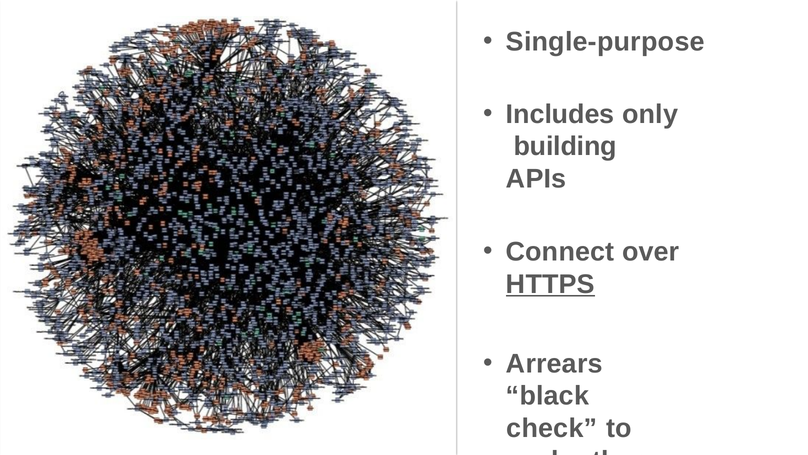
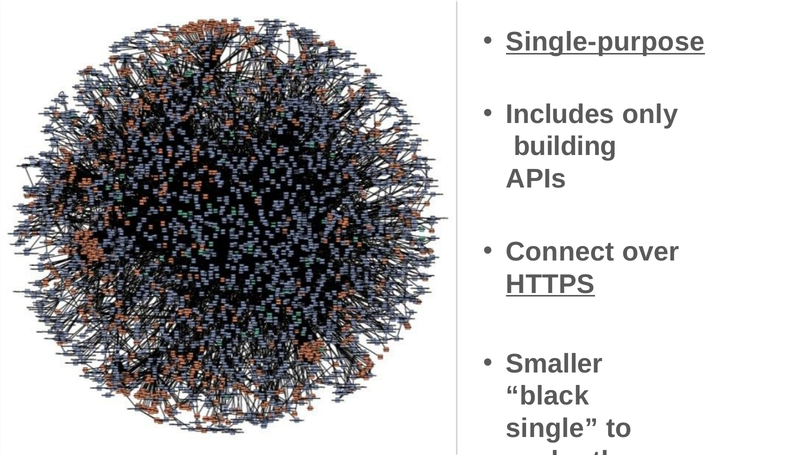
Single-purpose underline: none -> present (605, 42)
Arrears: Arrears -> Smaller (554, 363)
check: check -> single (552, 428)
